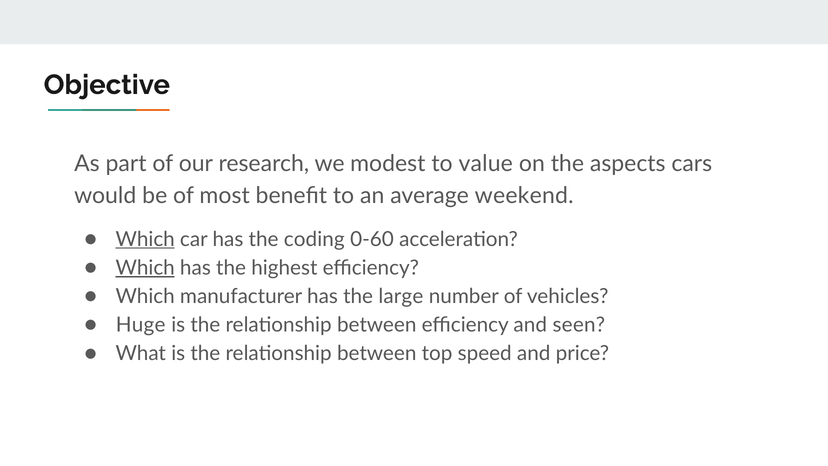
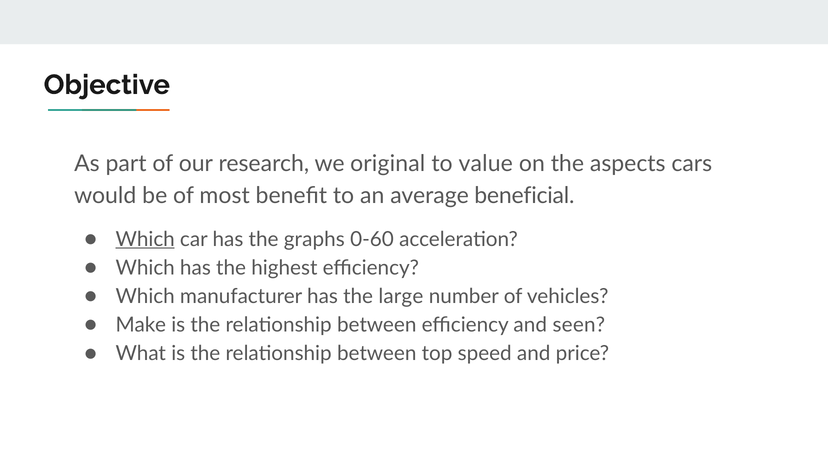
modest: modest -> original (388, 164)
weekend: weekend -> beneficial (524, 196)
coding: coding -> graphs (314, 239)
Which underline: present -> none (145, 268)
Huge: Huge -> Make (141, 325)
